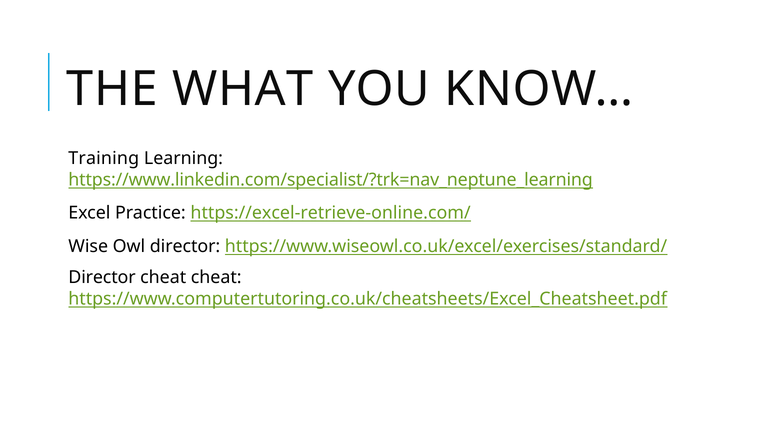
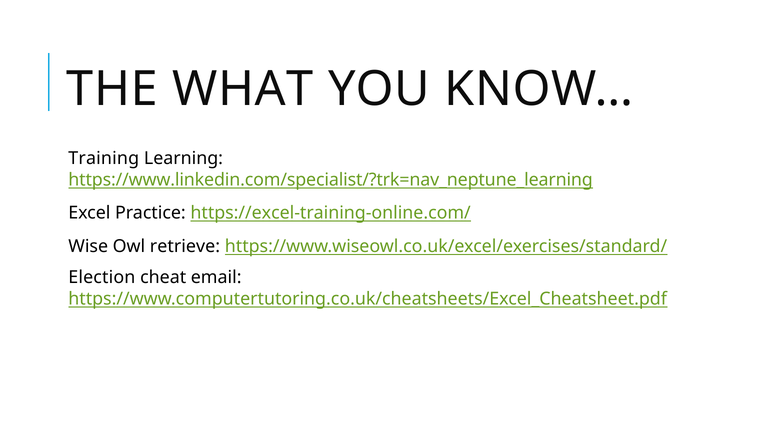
https://excel-retrieve-online.com/: https://excel-retrieve-online.com/ -> https://excel-training-online.com/ (331, 213)
Owl director: director -> retrieve (185, 246)
Director: Director -> Election (102, 278)
cheat cheat: cheat -> email (216, 278)
